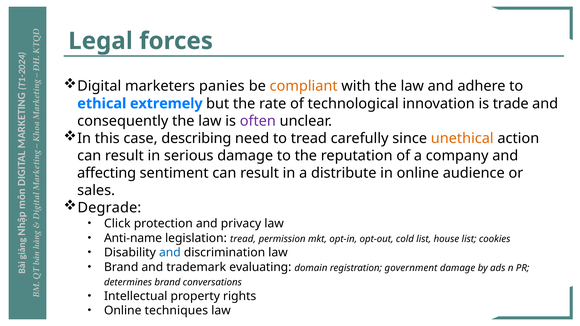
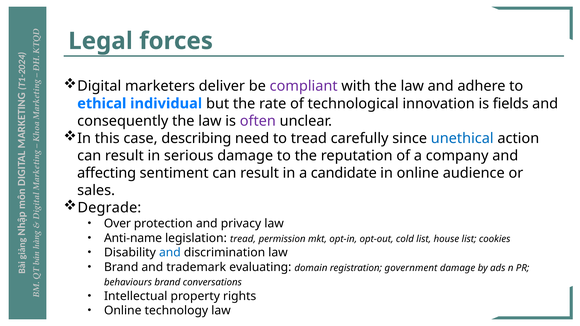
panies: panies -> deliver (222, 86)
compliant colour: orange -> purple (304, 86)
extremely: extremely -> individual (166, 104)
trade: trade -> fields (511, 104)
unethical colour: orange -> blue (462, 138)
distribute: distribute -> candidate (344, 173)
Click: Click -> Over (117, 224)
determines: determines -> behaviours (128, 283)
techniques: techniques -> technology (176, 311)
